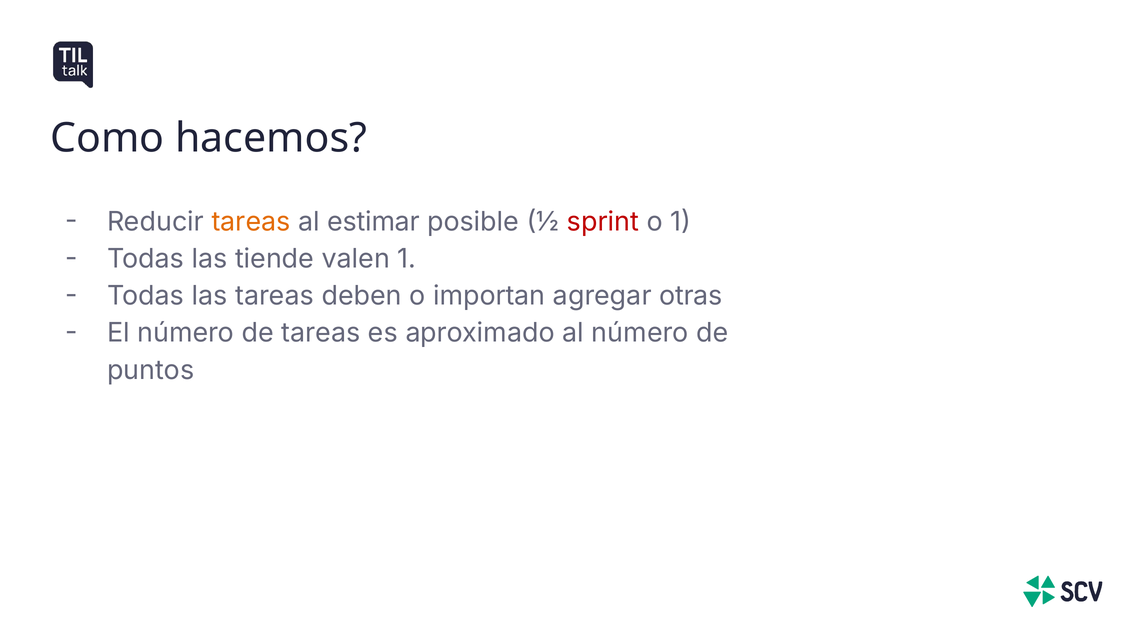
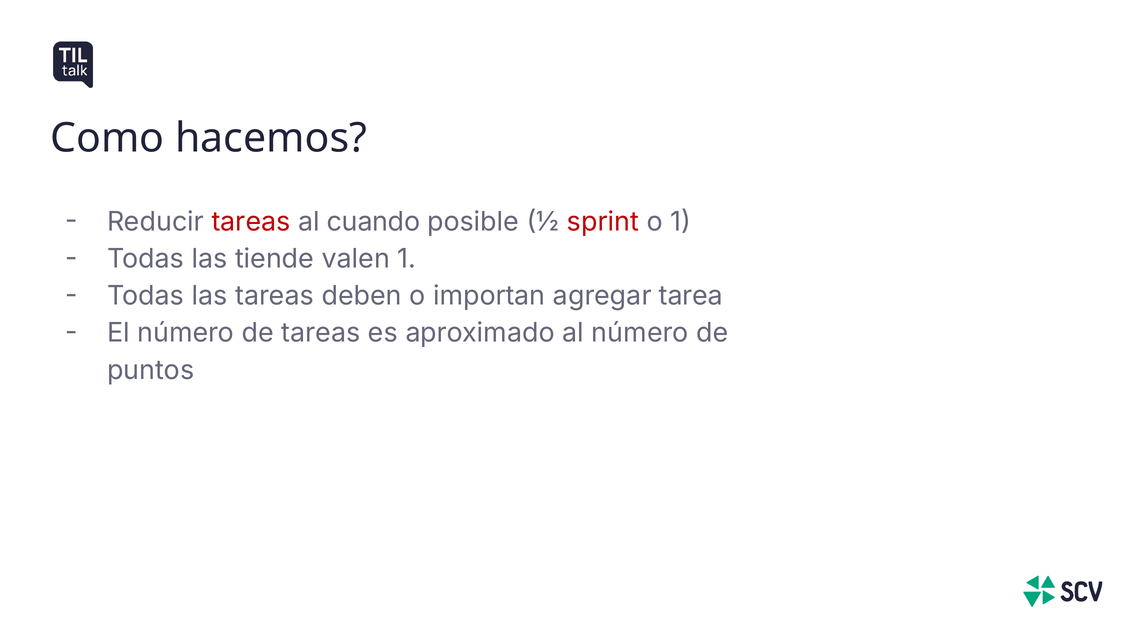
tareas colour: orange -> red (251, 222)
estimar: estimar -> cuando (374, 222)
otras: otras -> tarea (691, 296)
